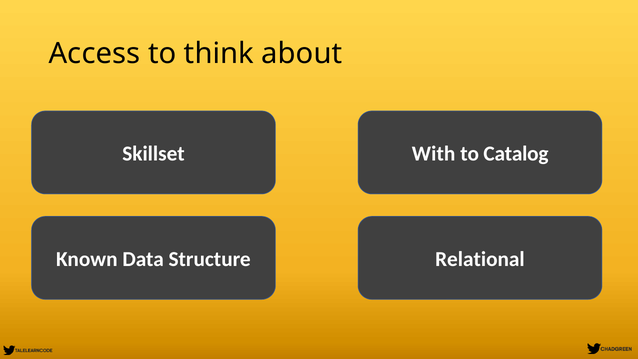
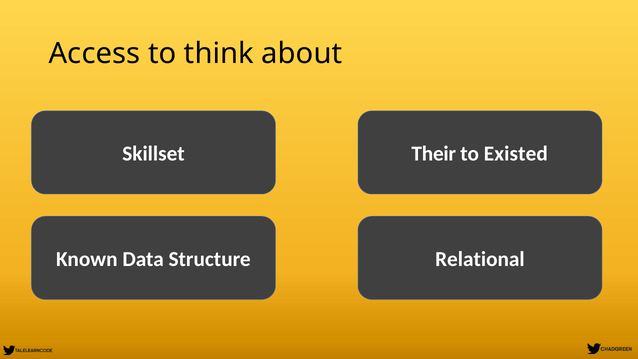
With: With -> Their (434, 154)
Catalog: Catalog -> Existed (516, 154)
